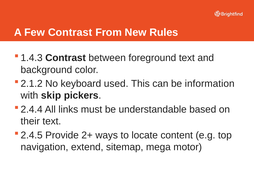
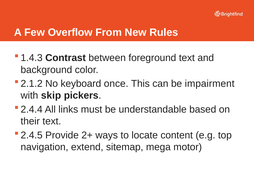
Few Contrast: Contrast -> Overflow (70, 32)
used: used -> once (116, 83)
information: information -> impairment (210, 83)
